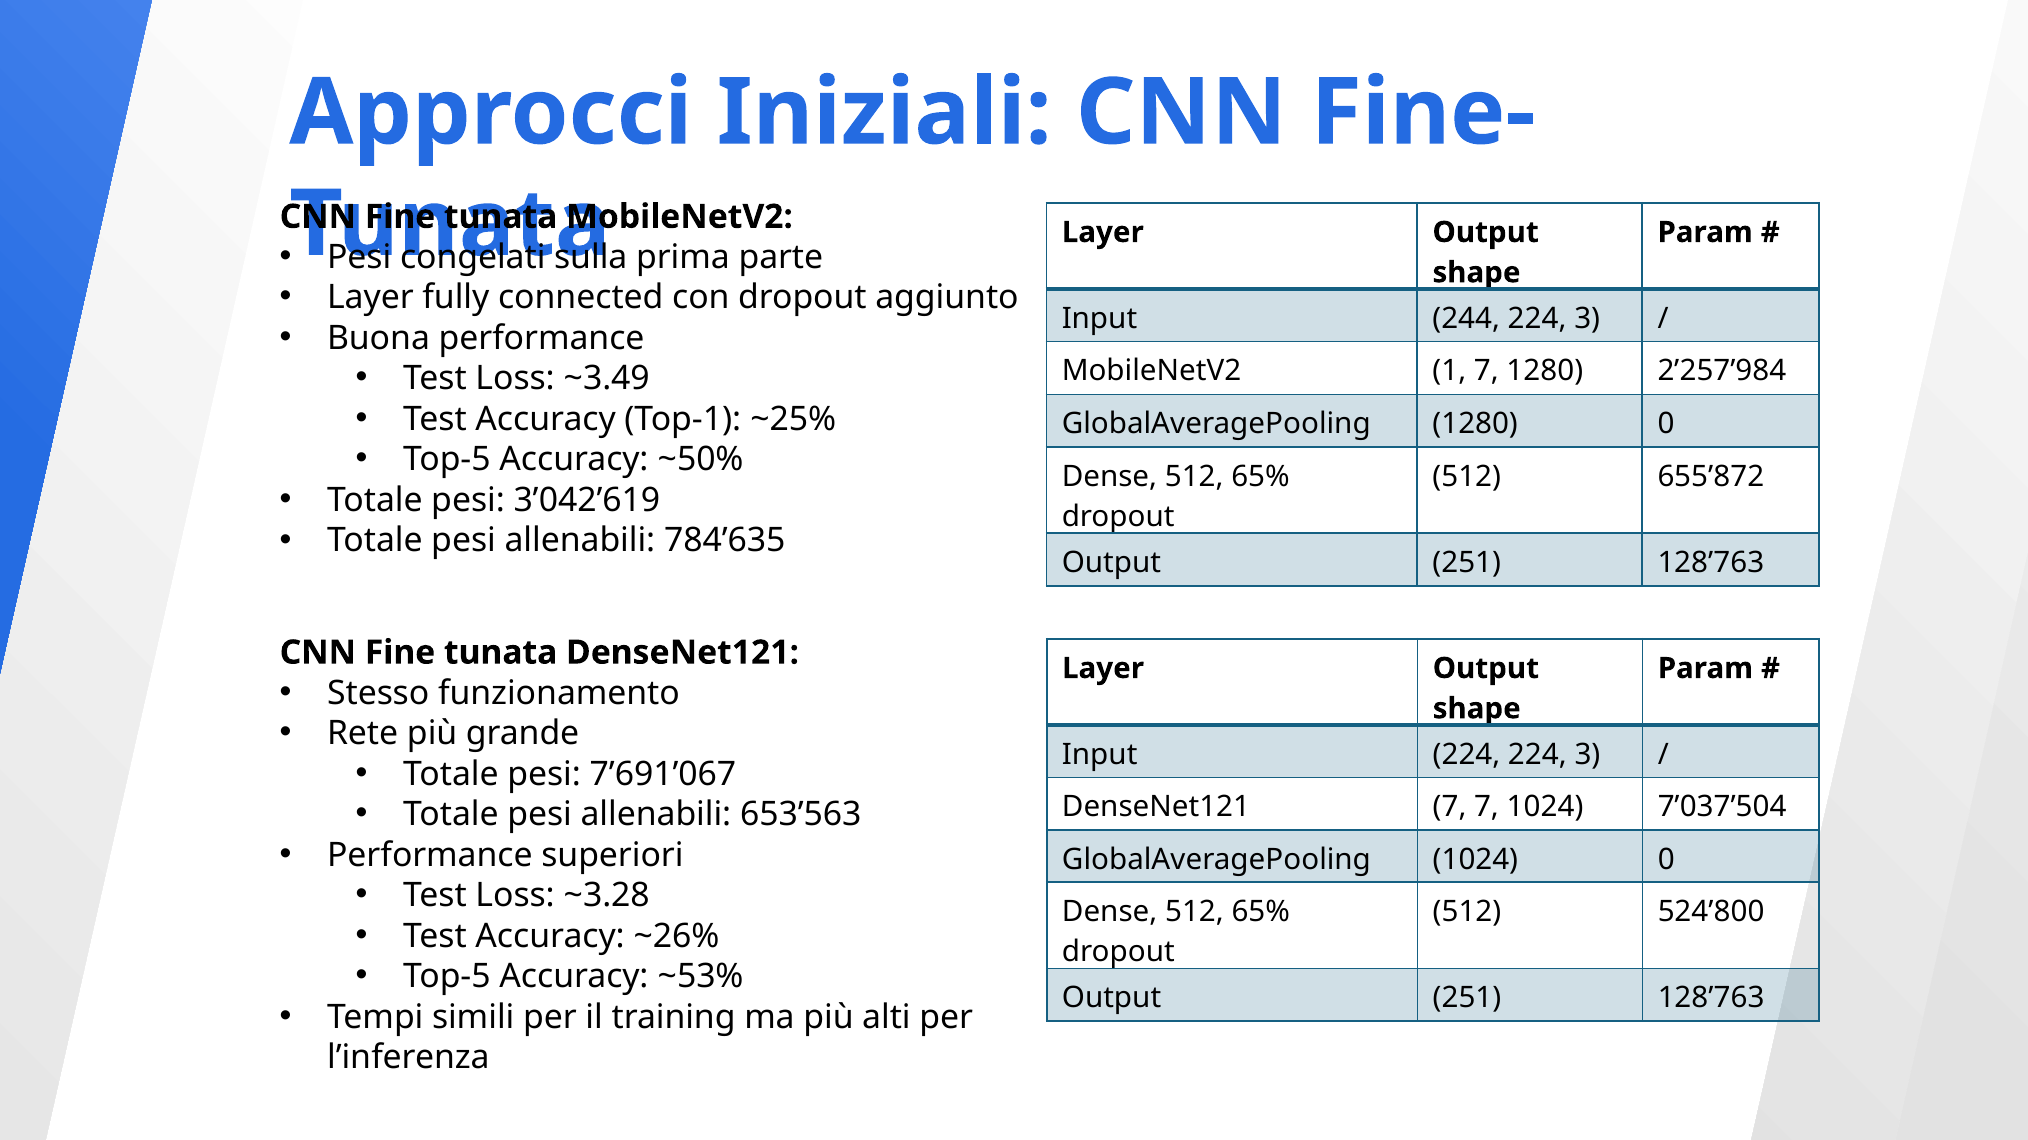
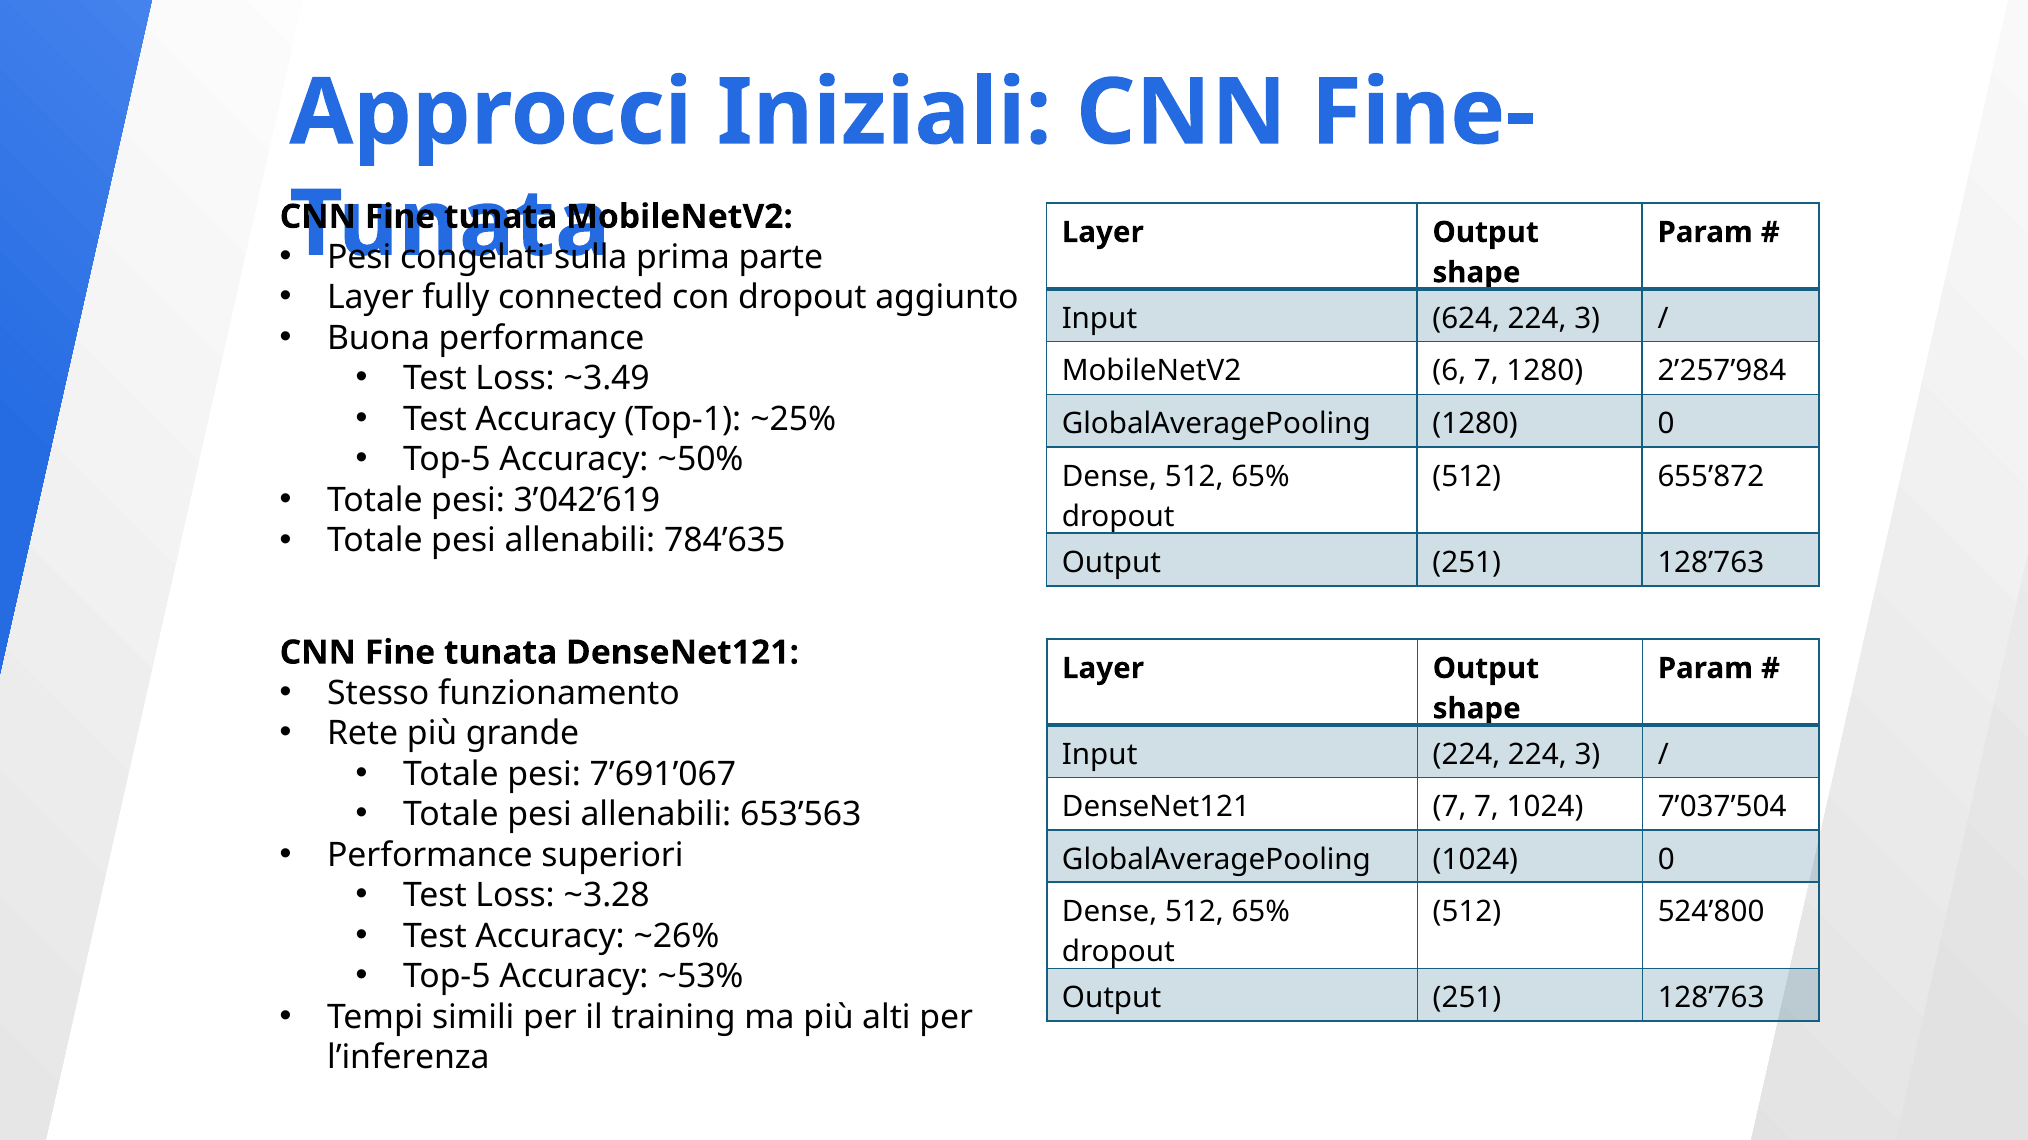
244: 244 -> 624 (1466, 319)
1: 1 -> 6 (1449, 371)
